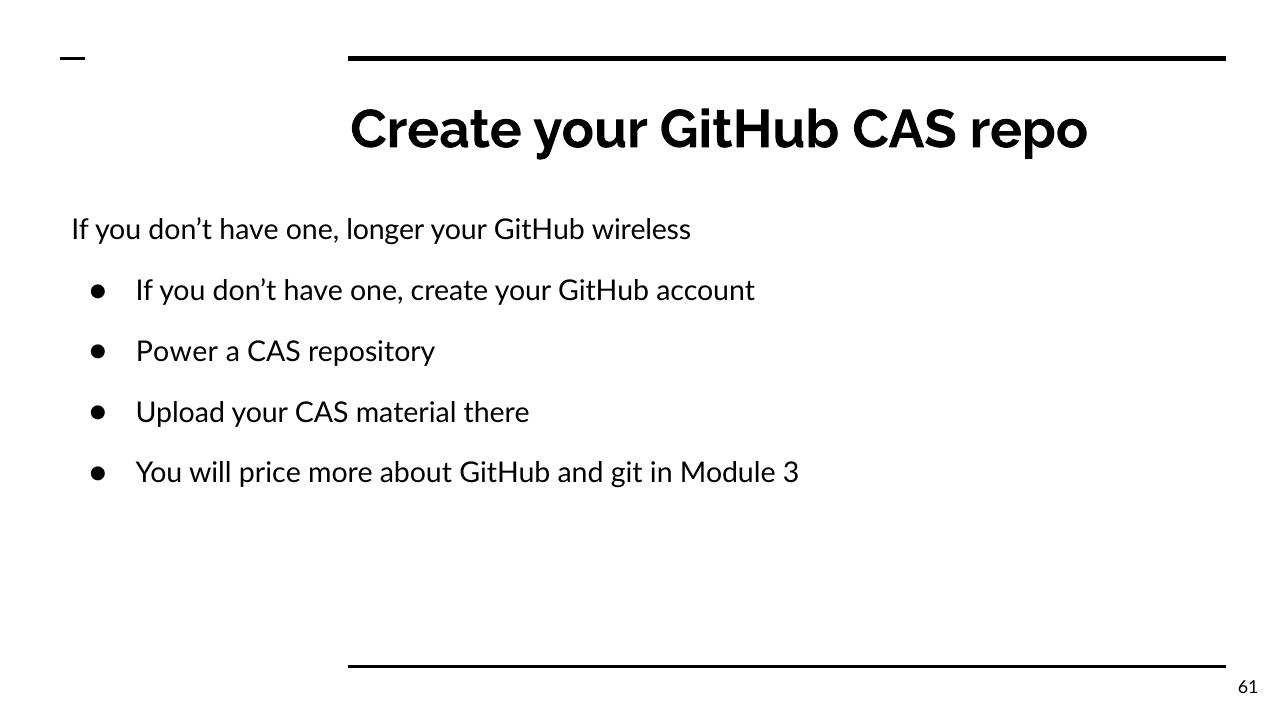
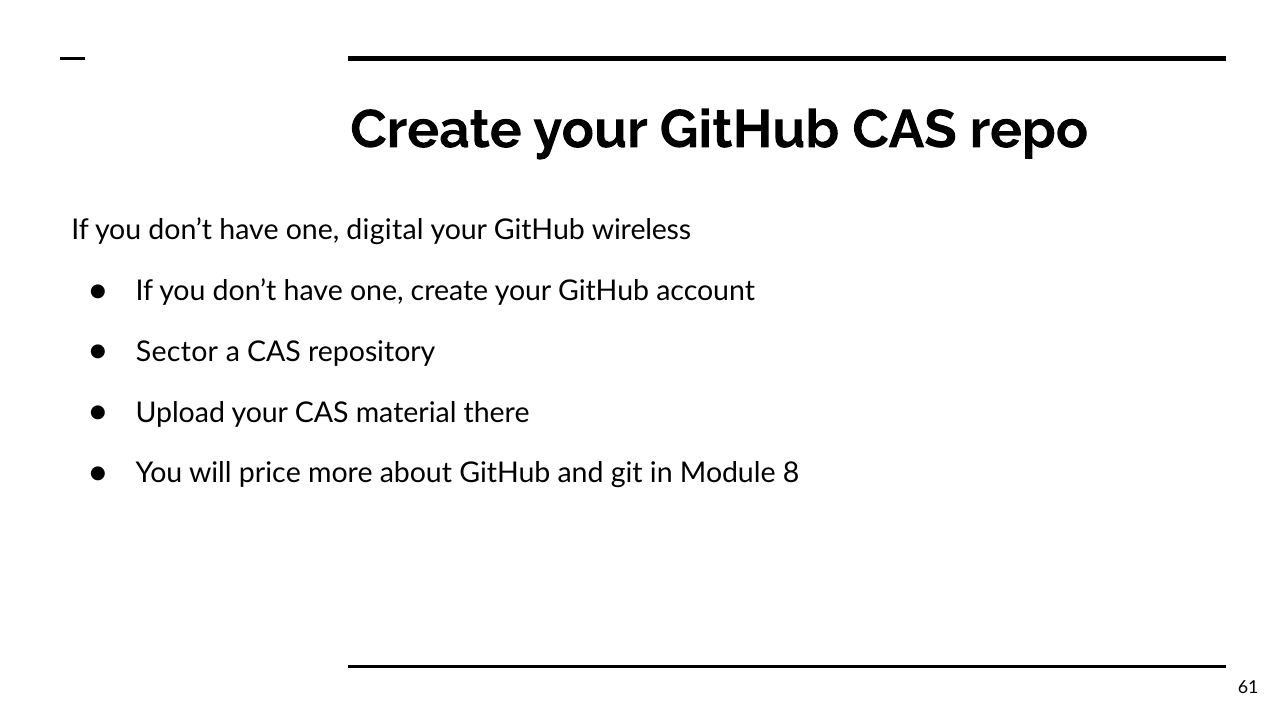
longer: longer -> digital (385, 230)
Power: Power -> Sector (177, 352)
3: 3 -> 8 (791, 473)
